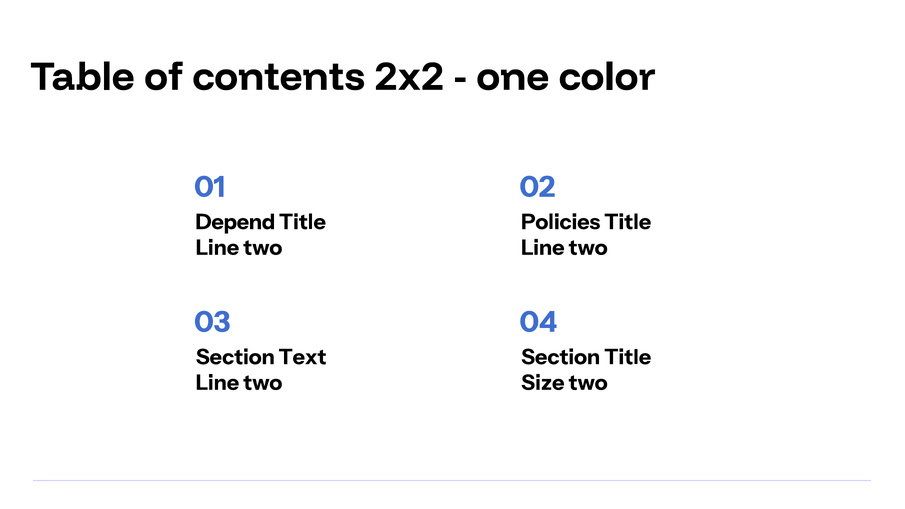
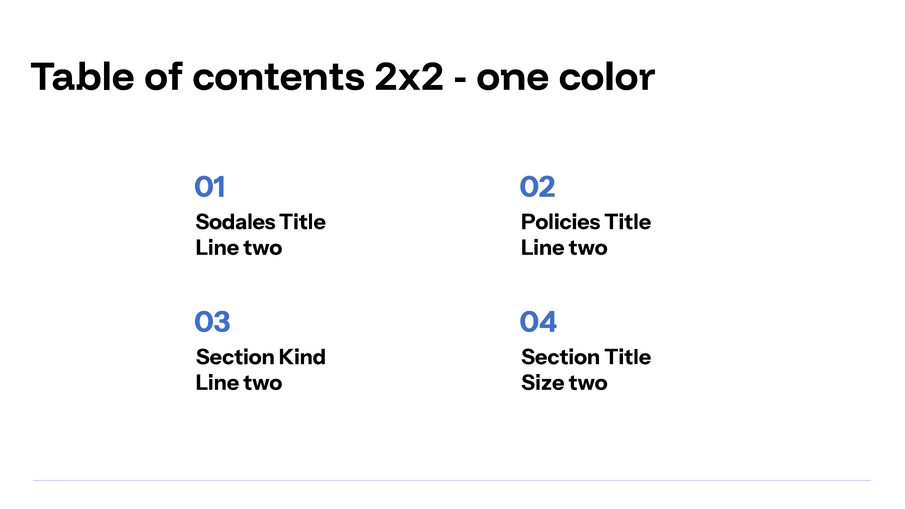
Depend: Depend -> Sodales (235, 222)
Text: Text -> Kind (302, 357)
